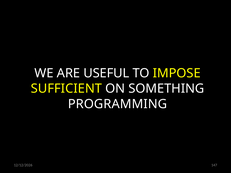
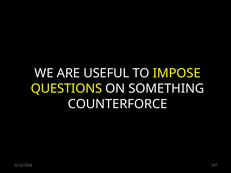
SUFFICIENT: SUFFICIENT -> QUESTIONS (66, 89)
PROGRAMMING: PROGRAMMING -> COUNTERFORCE (118, 104)
